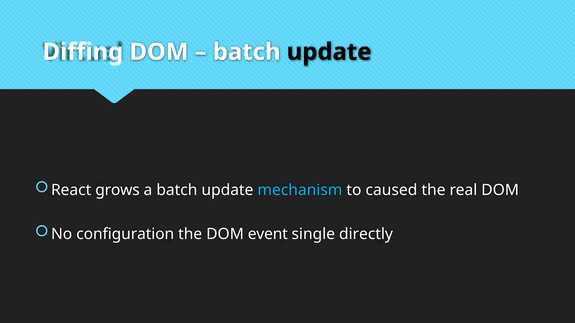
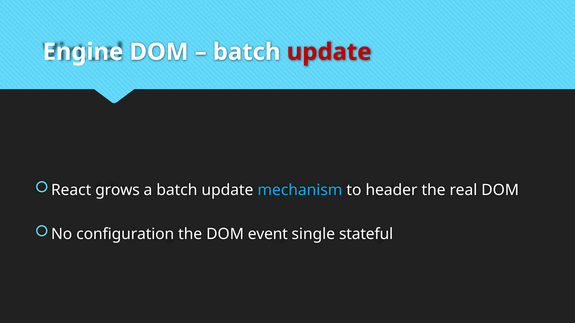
Diffing: Diffing -> Engine (83, 52)
update colour: black -> red (329, 52)
caused: caused -> header (391, 190)
directly: directly -> stateful (366, 234)
